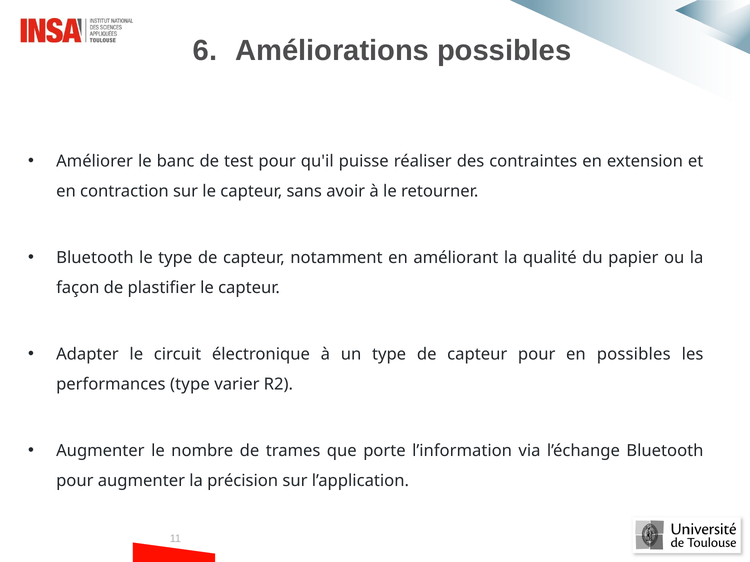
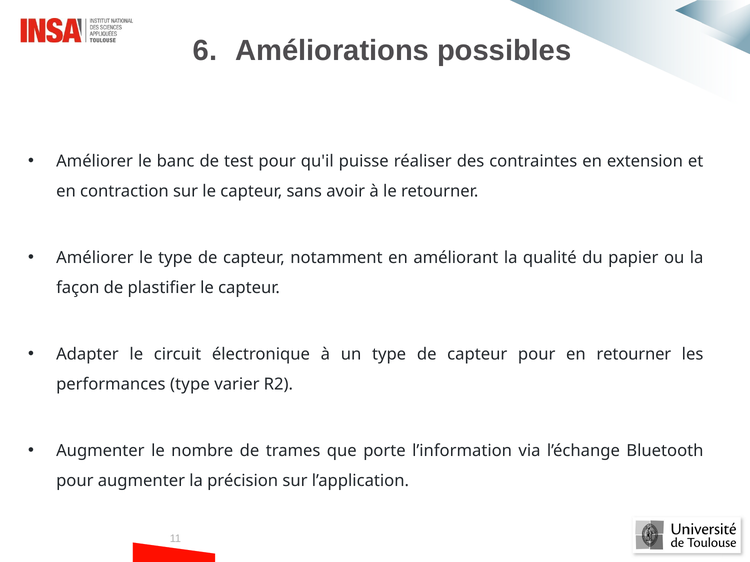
Bluetooth: Bluetooth -> Améliorer (95, 258)
en possibles: possibles -> retourner (634, 354)
